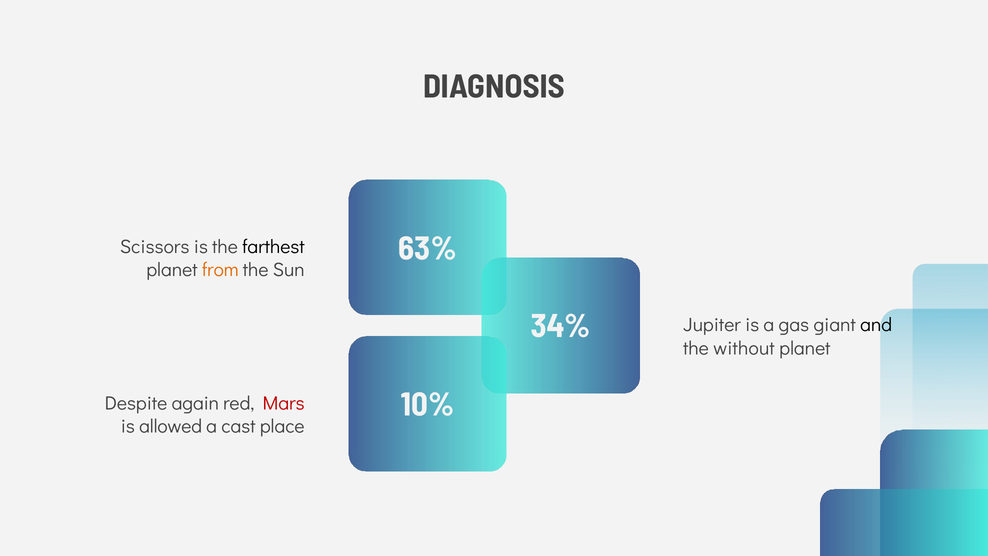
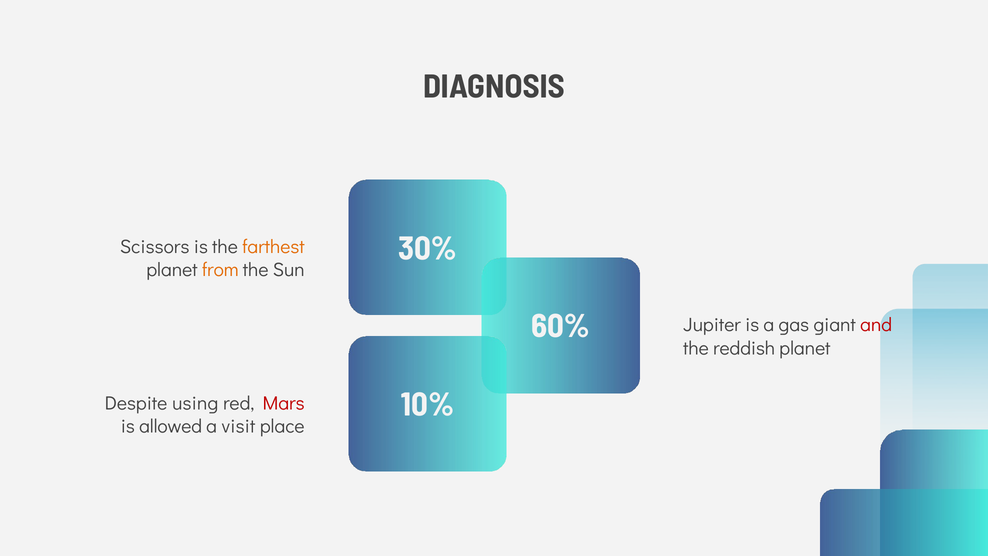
63%: 63% -> 30% (427, 249)
farthest colour: black -> orange (273, 247)
34%: 34% -> 60% (561, 326)
and colour: black -> red (876, 325)
without: without -> reddish (744, 348)
again: again -> using (195, 403)
cast: cast -> visit (238, 426)
